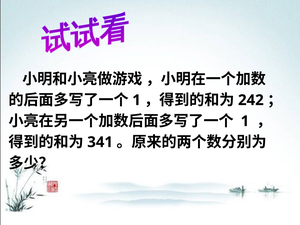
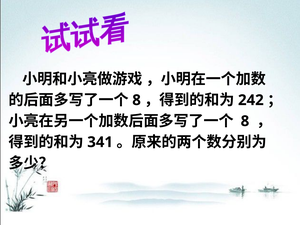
1: 1 -> 8 (137, 100)
1: 1 -> 8 (245, 121)
